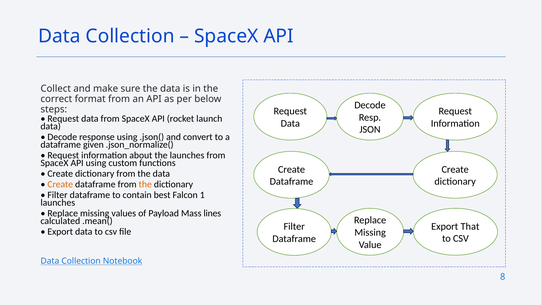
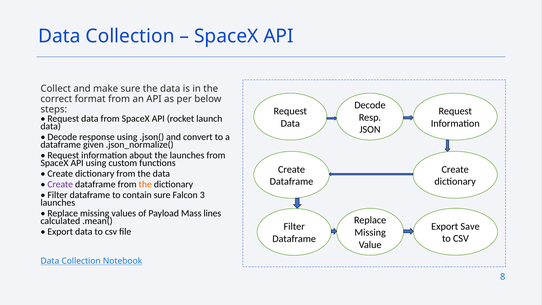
Create colour: orange -> purple (60, 184)
contain best: best -> sure (162, 195)
1: 1 -> 3 (202, 195)
That: That -> Save (470, 226)
